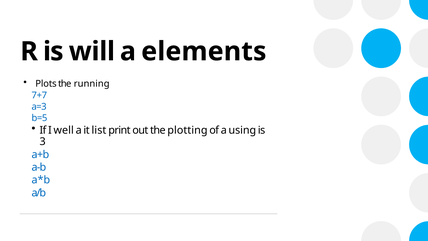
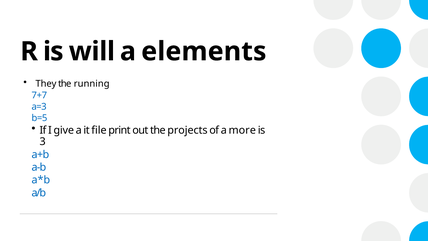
Plots: Plots -> They (46, 84)
well: well -> give (64, 130)
list: list -> file (99, 130)
plotting: plotting -> projects (187, 130)
using: using -> more (242, 130)
